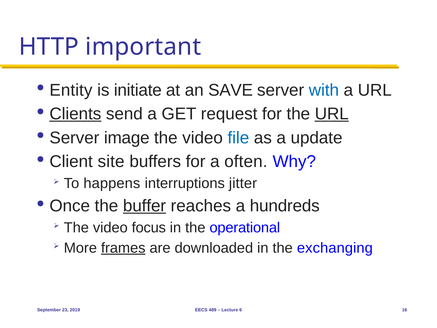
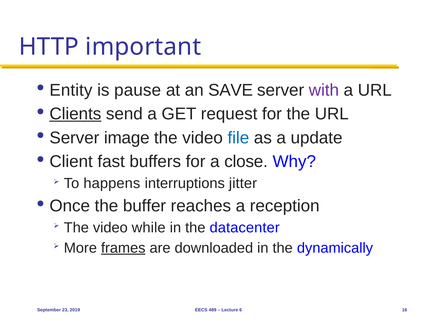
initiate: initiate -> pause (138, 90)
with colour: blue -> purple (324, 90)
URL underline: present -> none (332, 114)
site: site -> fast (111, 162)
often: often -> close (246, 162)
buffer underline: present -> none (145, 206)
hundreds: hundreds -> reception (285, 206)
focus: focus -> while (149, 227)
operational: operational -> datacenter (245, 227)
exchanging: exchanging -> dynamically (335, 248)
